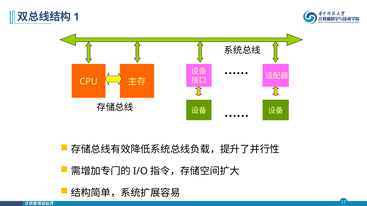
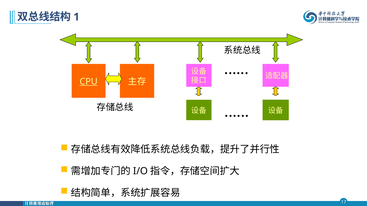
CPU underline: none -> present (89, 82)
